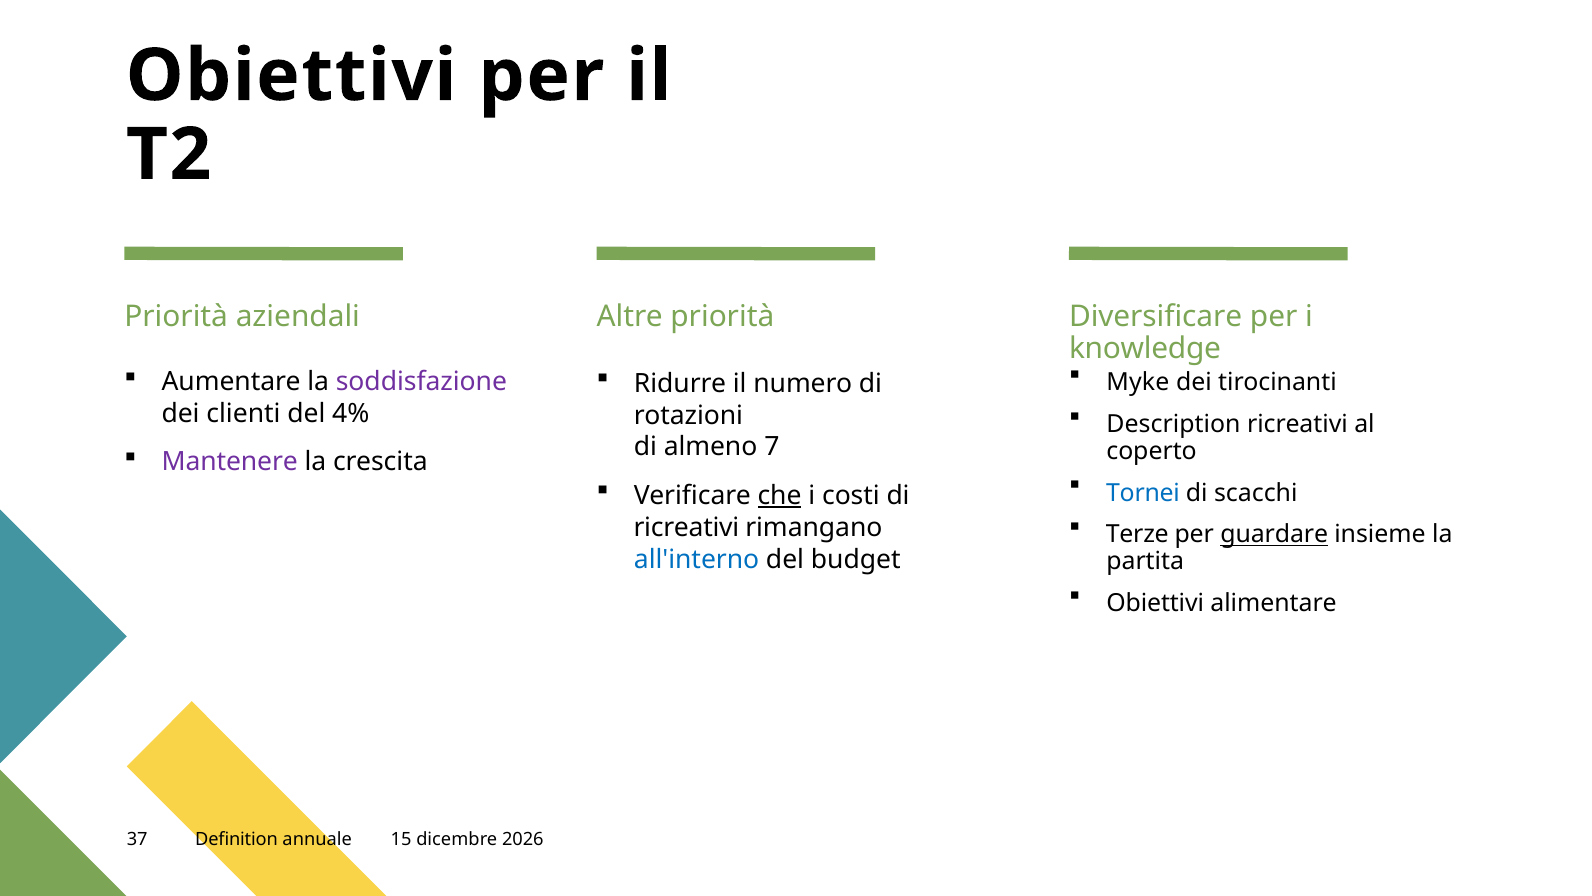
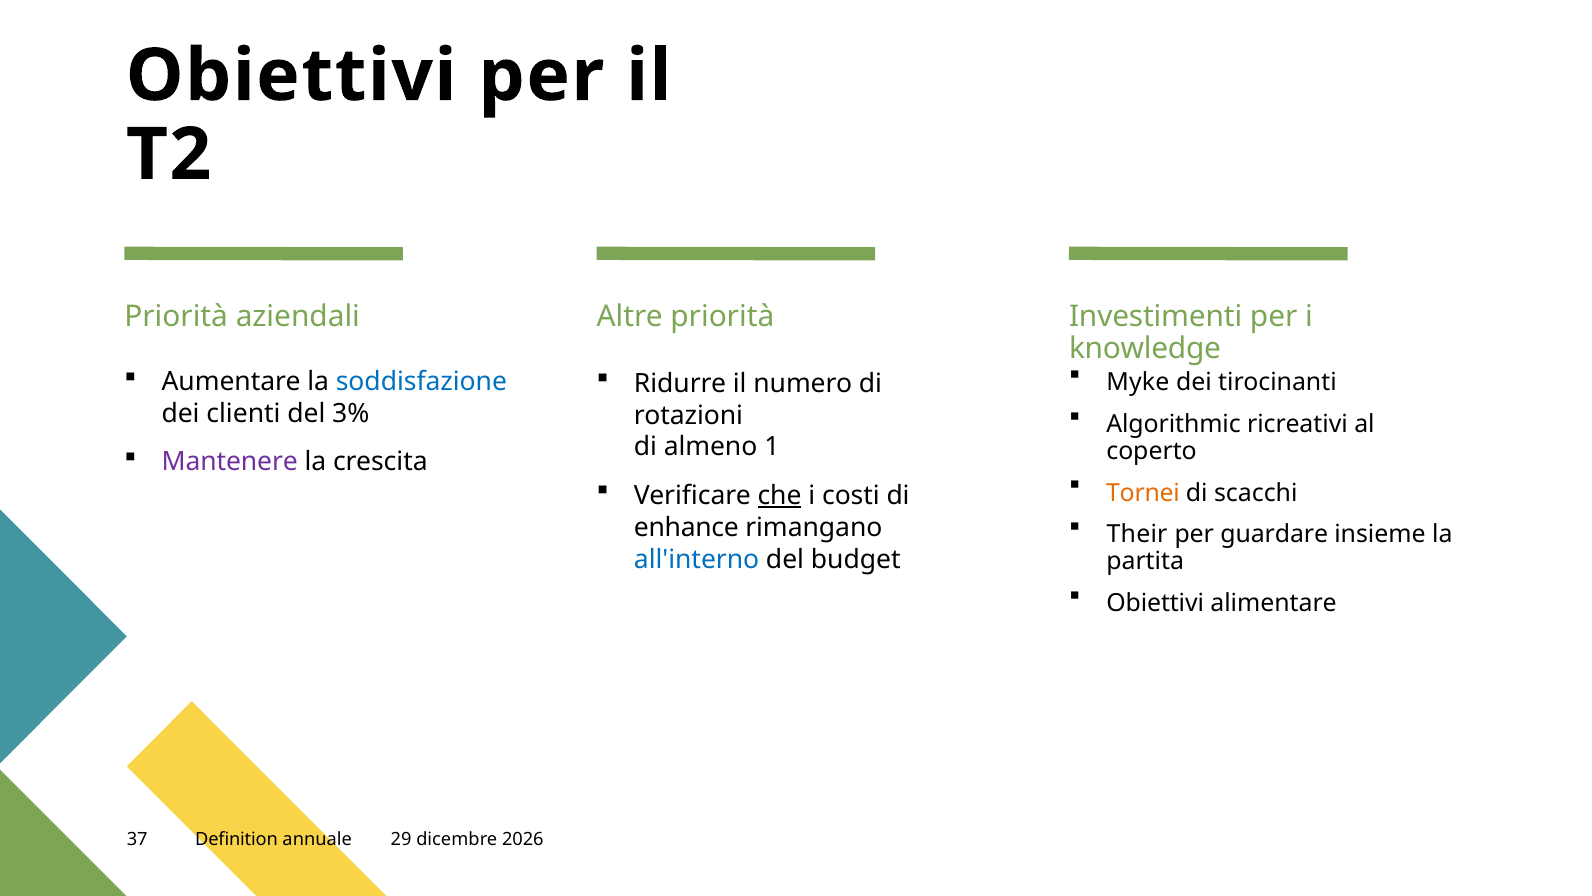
Diversificare: Diversificare -> Investimenti (1156, 316)
soddisfazione colour: purple -> blue (421, 382)
4%: 4% -> 3% (351, 413)
Description: Description -> Algorithmic (1174, 424)
7: 7 -> 1 (772, 447)
Tornei colour: blue -> orange (1143, 493)
Terze: Terze -> Their (1137, 534)
guardare underline: present -> none (1274, 534)
ricreativi: ricreativi -> enhance (686, 527)
15: 15 -> 29 (401, 839)
